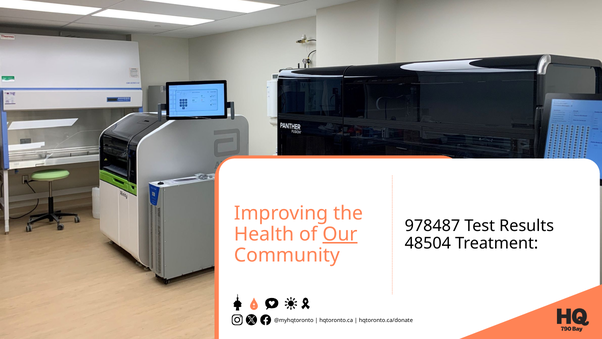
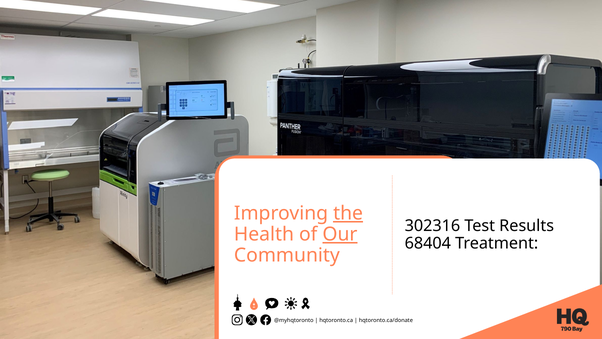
the underline: none -> present (348, 213)
978487: 978487 -> 302316 (432, 226)
48504: 48504 -> 68404 (428, 243)
